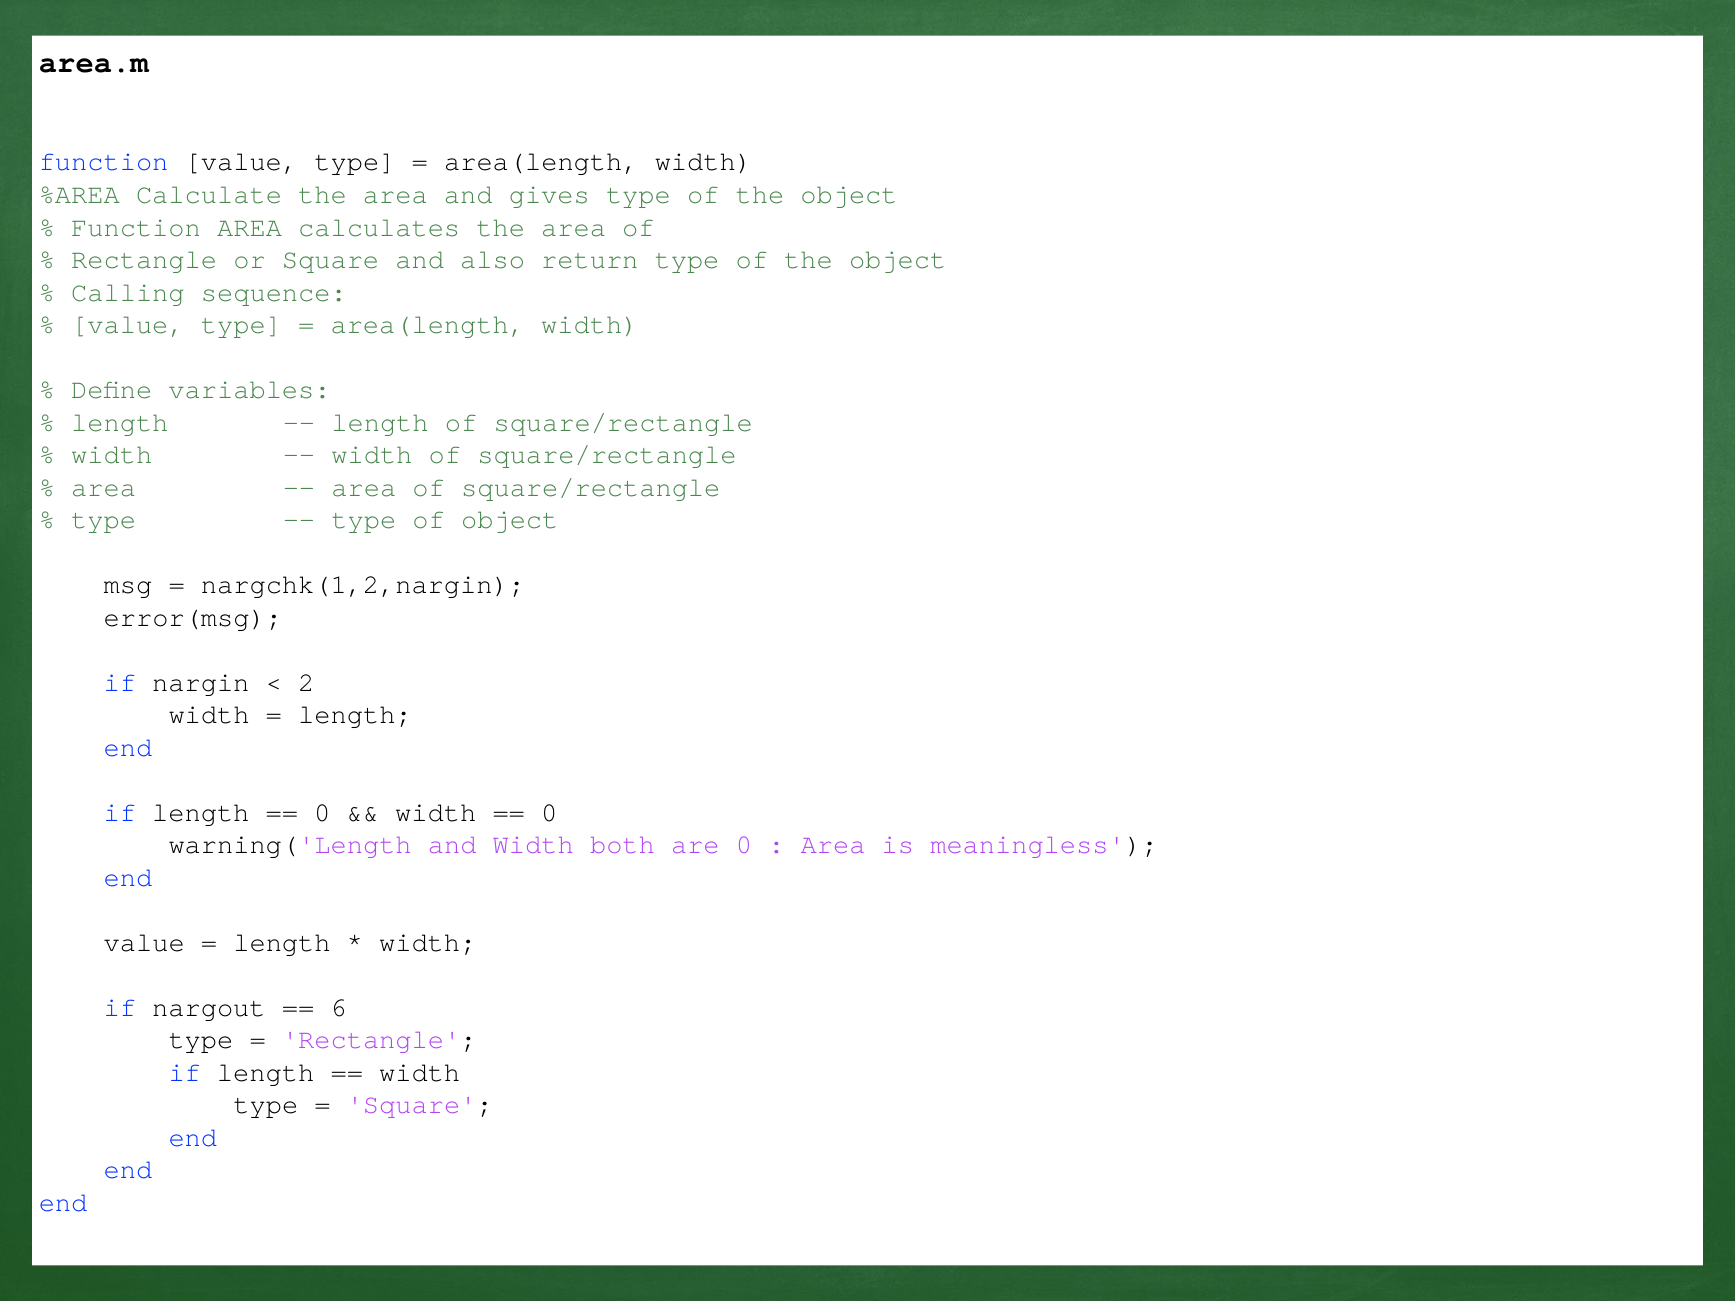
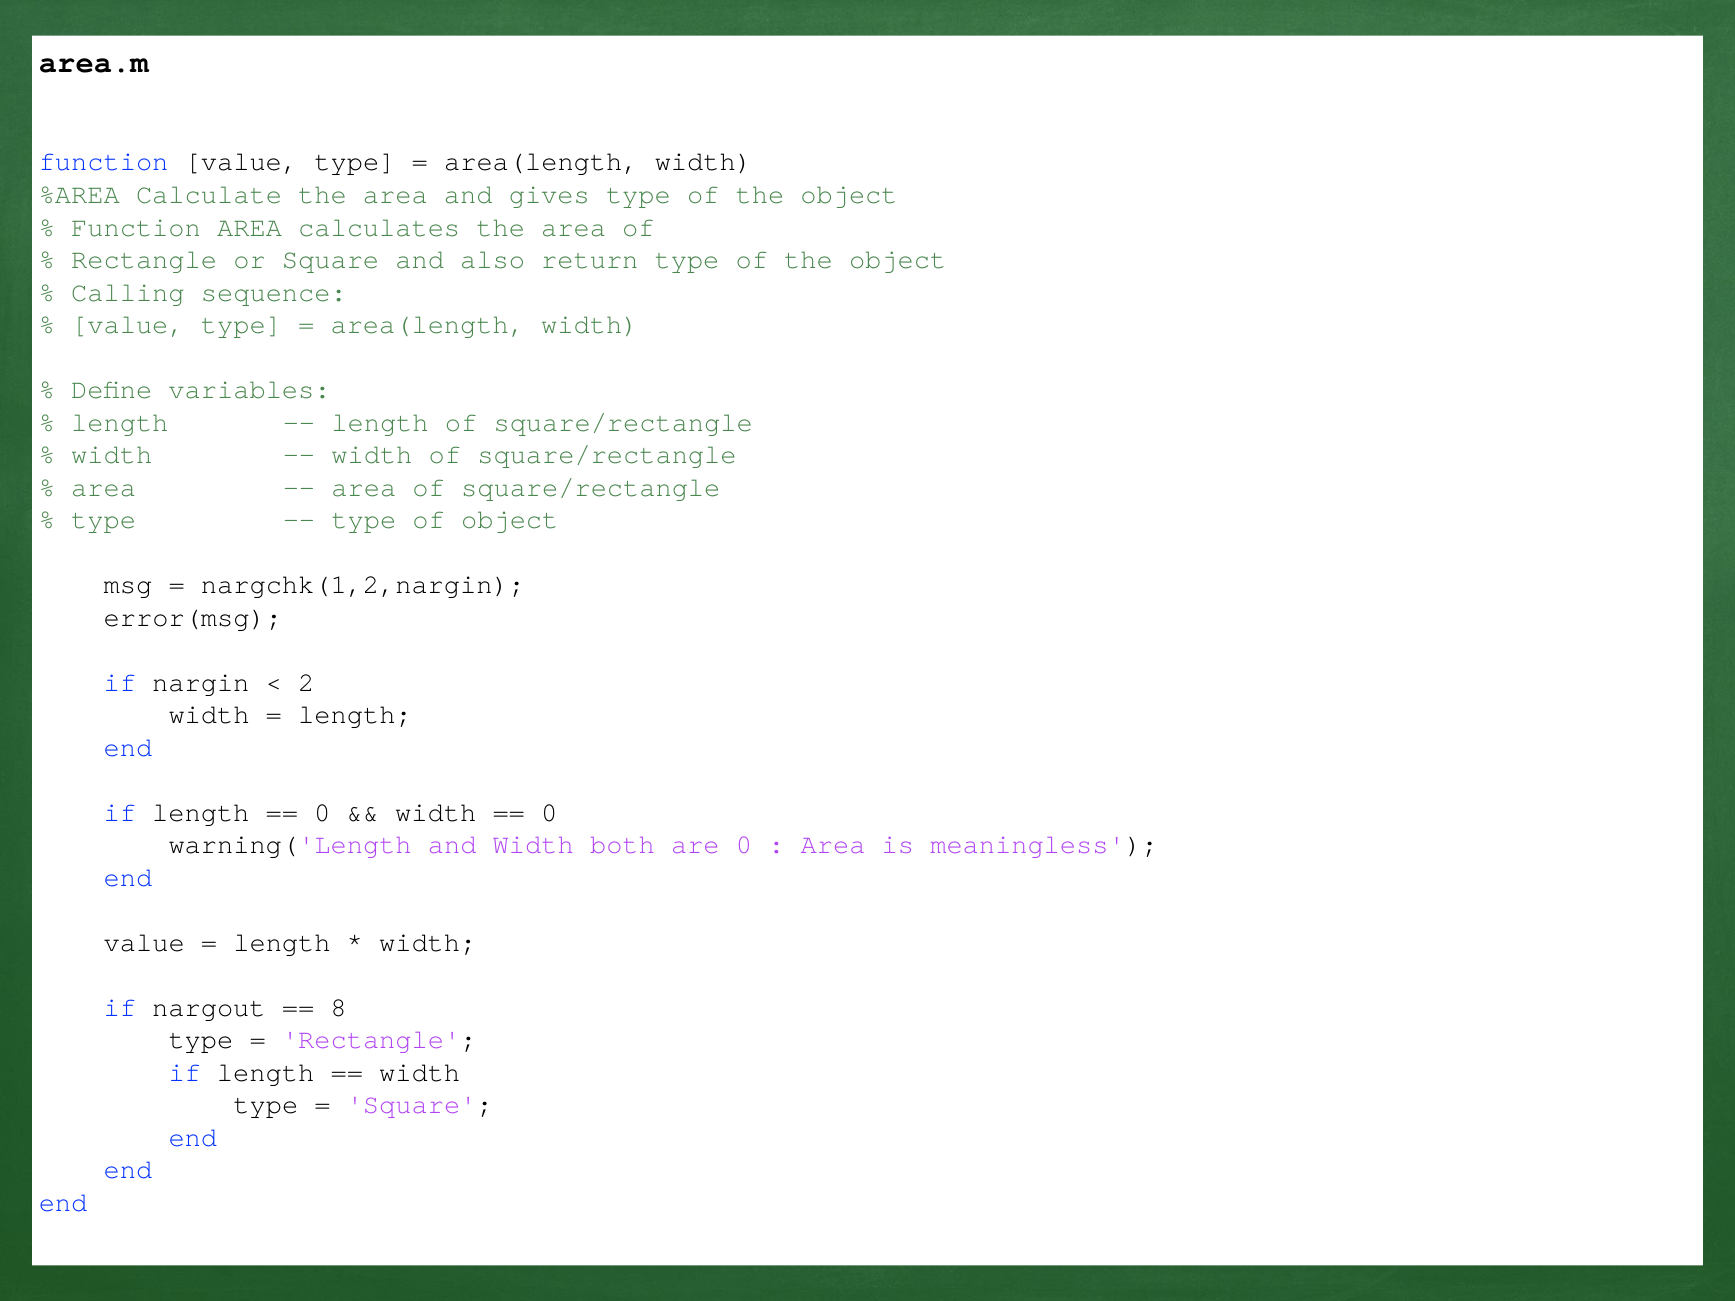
6: 6 -> 8 (339, 1007)
